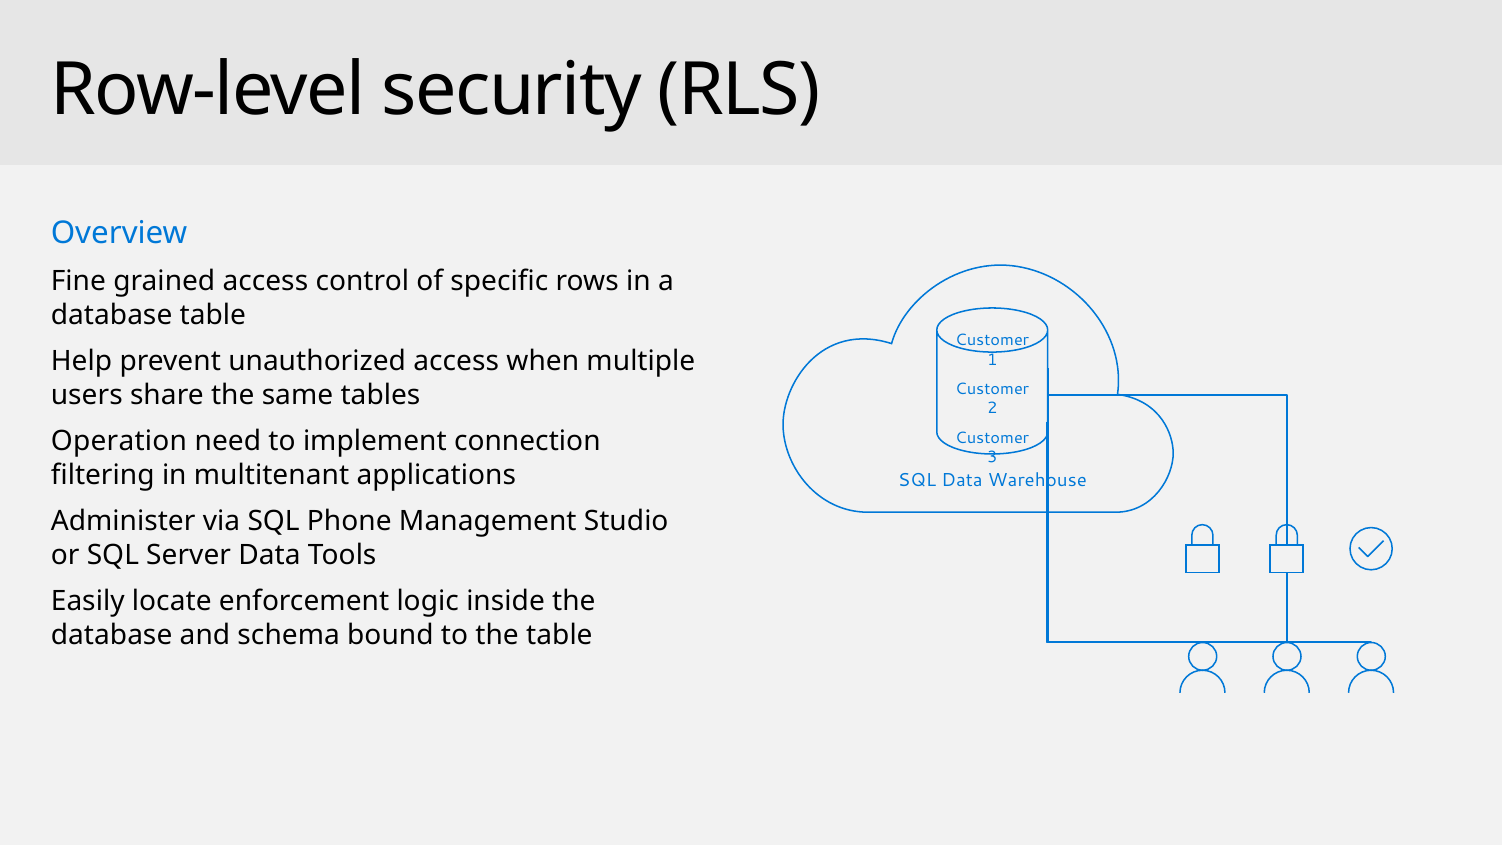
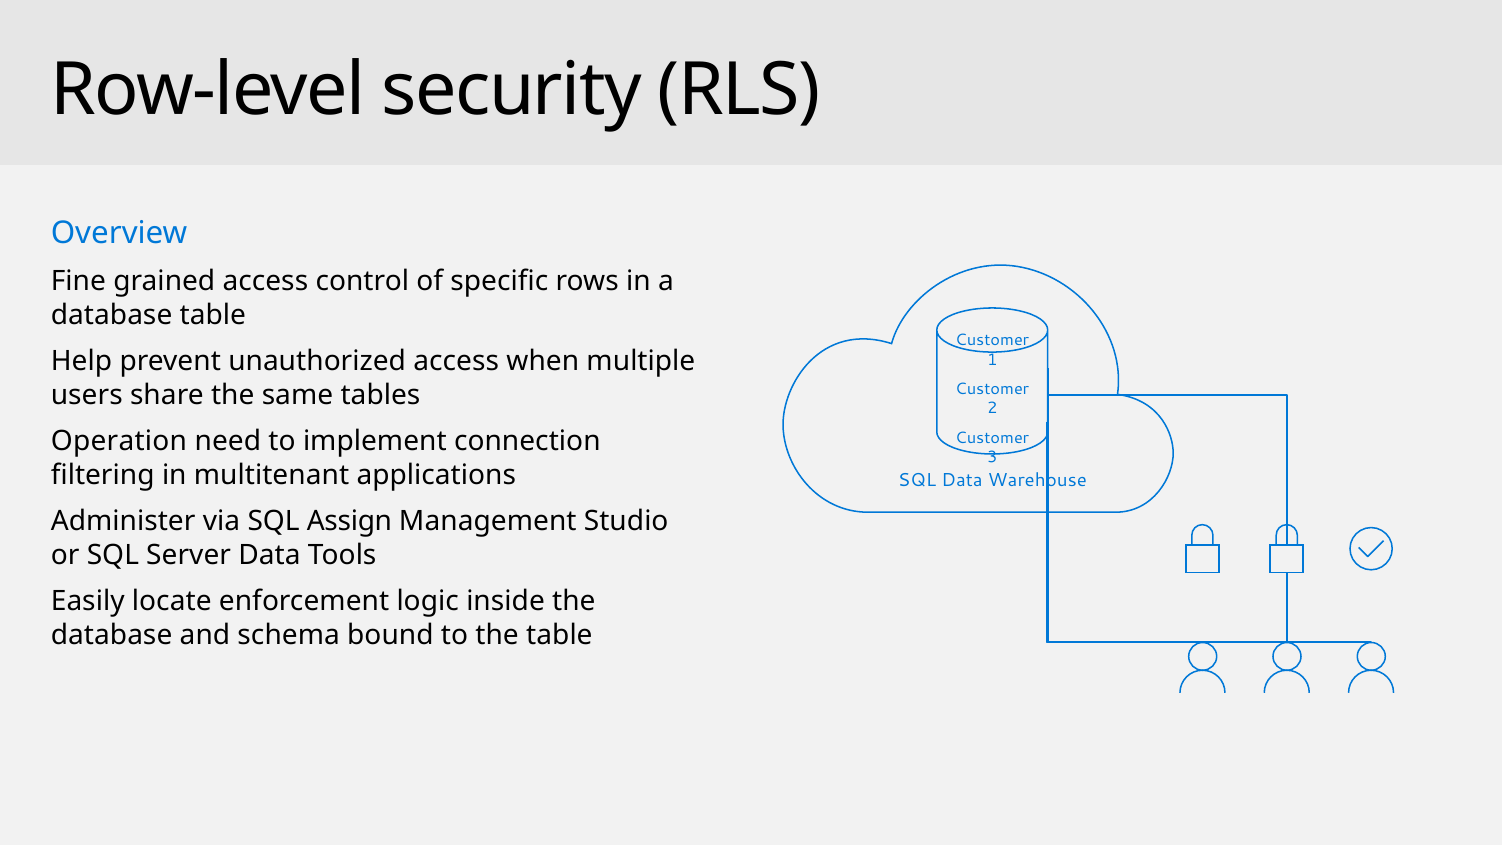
Phone: Phone -> Assign (349, 521)
